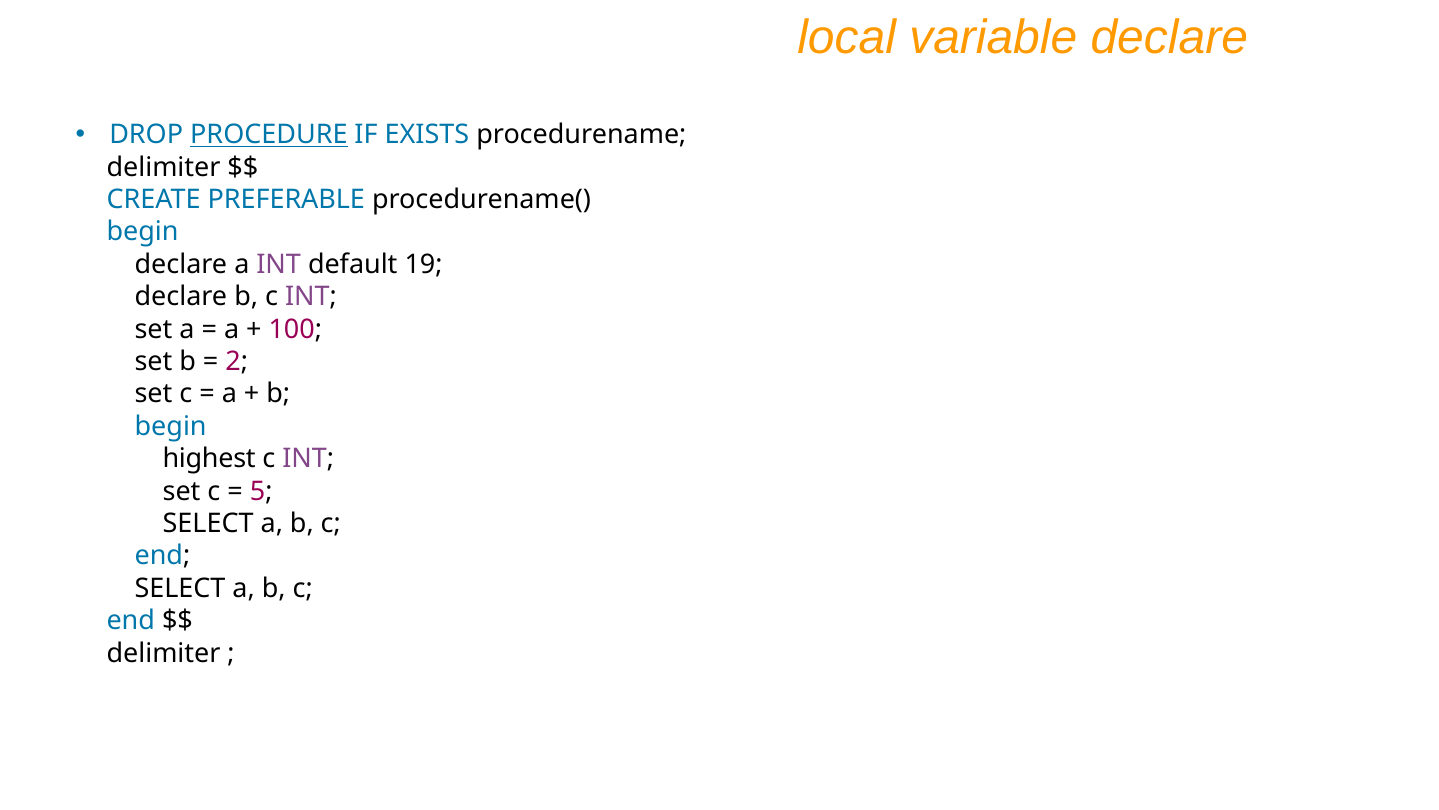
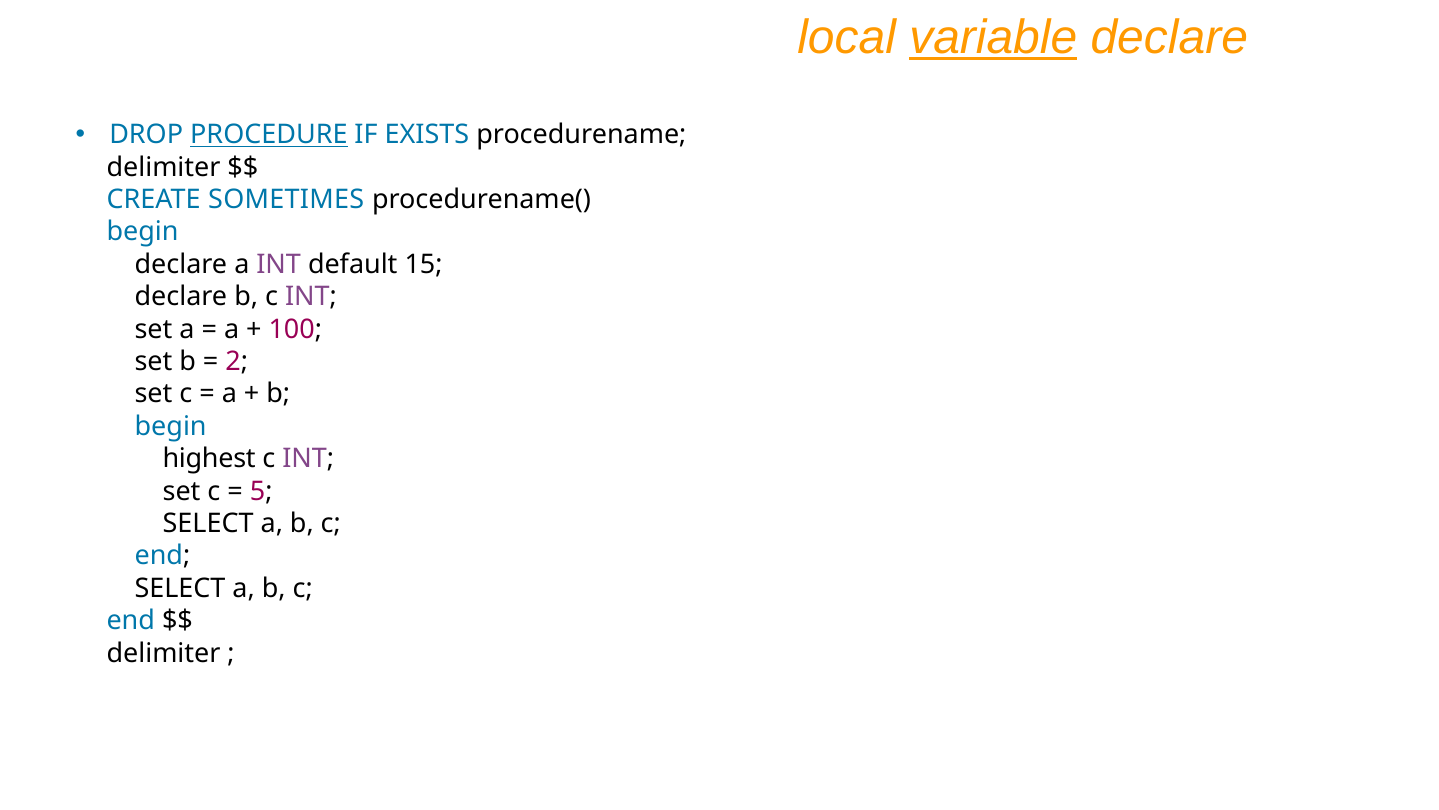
variable underline: none -> present (993, 37)
PREFERABLE: PREFERABLE -> SOMETIMES (286, 199)
19: 19 -> 15 (424, 264)
